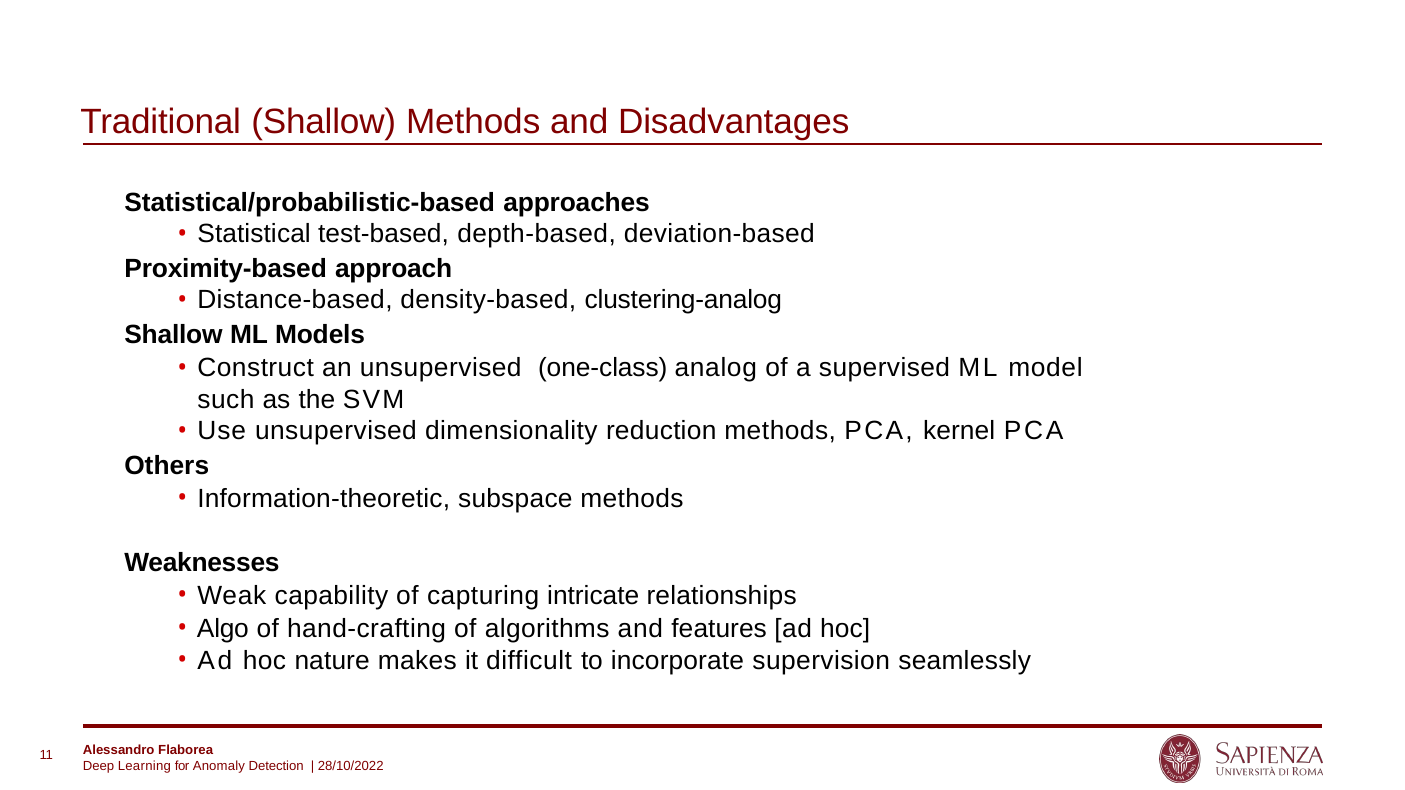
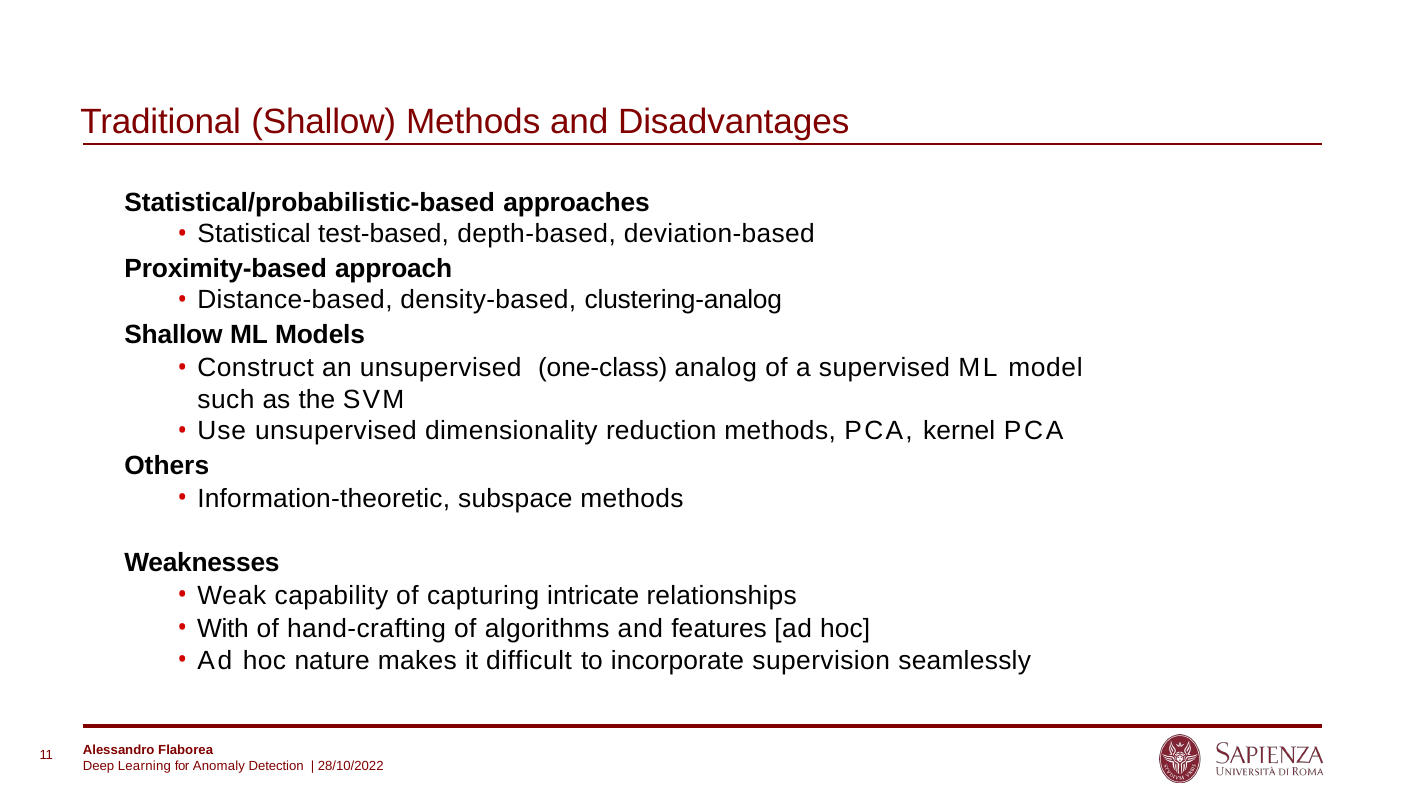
Algo: Algo -> With (223, 629)
